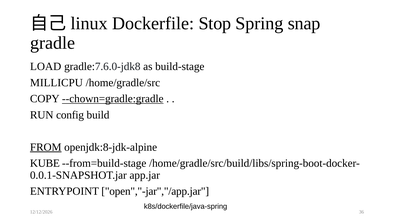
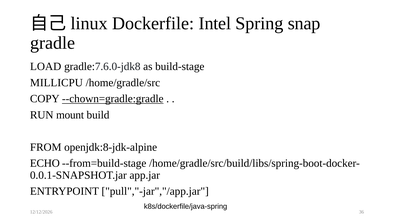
Stop: Stop -> Intel (215, 23)
config: config -> mount (70, 115)
FROM underline: present -> none (46, 147)
KUBE: KUBE -> ECHO (45, 163)
open","-jar","/app.jar: open","-jar","/app.jar -> pull","-jar","/app.jar (155, 191)
